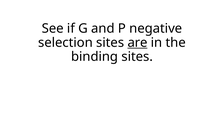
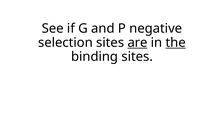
the underline: none -> present (176, 43)
